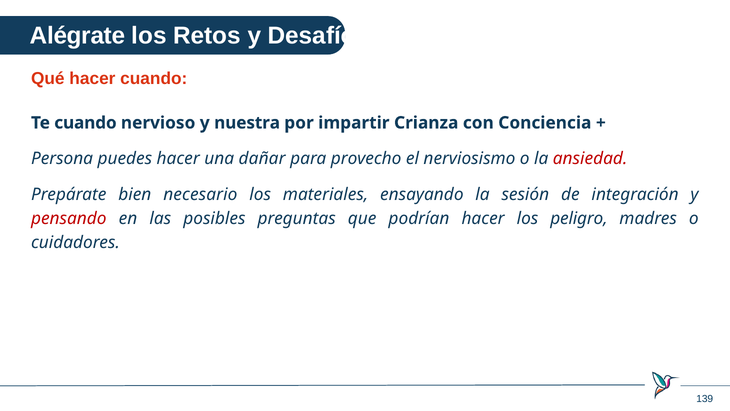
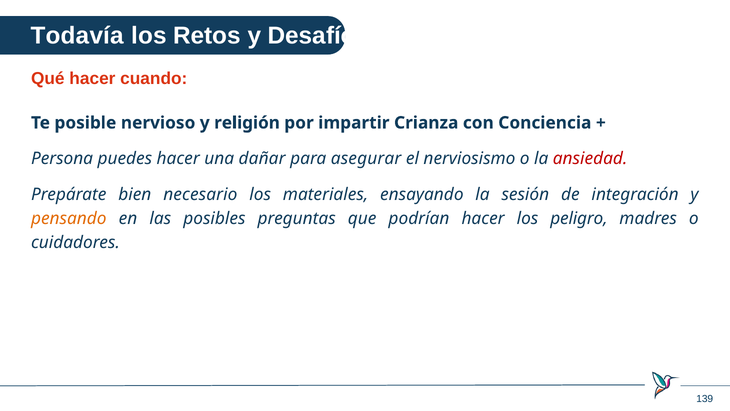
Alégrate: Alégrate -> Todavía (77, 36)
Te cuando: cuando -> posible (85, 123)
nuestra: nuestra -> religión (247, 123)
provecho: provecho -> asegurar (366, 159)
pensando colour: red -> orange (69, 218)
